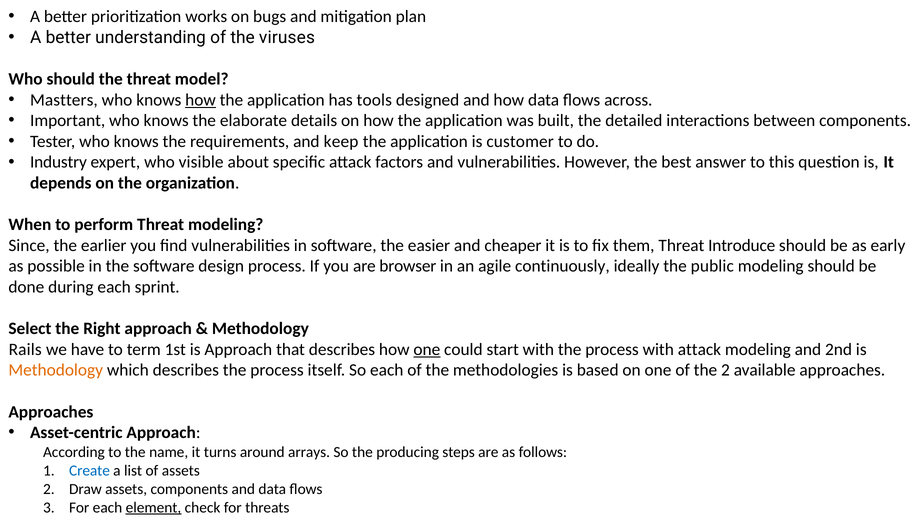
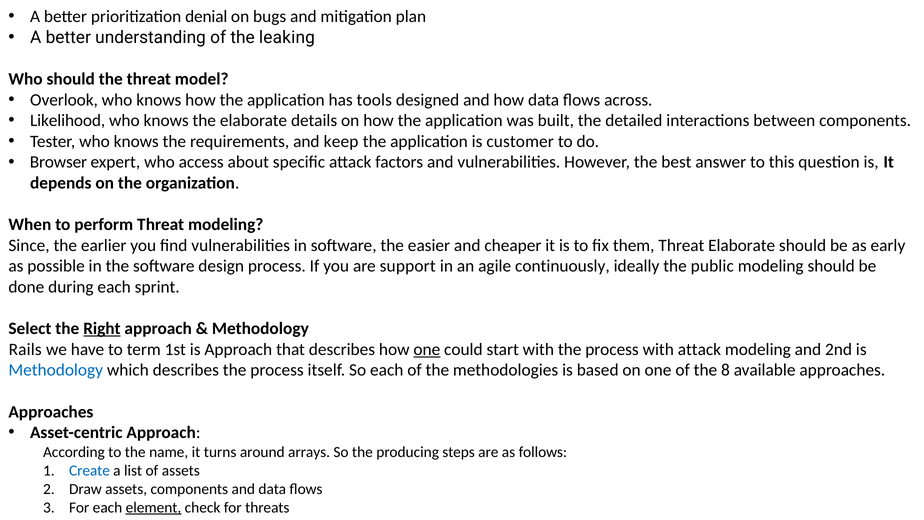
works: works -> denial (206, 17)
viruses: viruses -> leaking (287, 37)
Mastters: Mastters -> Overlook (64, 100)
how underline: present -> none (200, 100)
Important: Important -> Likelihood (68, 121)
Industry: Industry -> Browser (58, 162)
visible: visible -> access (201, 162)
Threat Introduce: Introduce -> Elaborate (742, 245)
browser: browser -> support (408, 266)
Right underline: none -> present (102, 328)
Methodology colour: orange -> blue (56, 370)
the 2: 2 -> 8 (725, 370)
